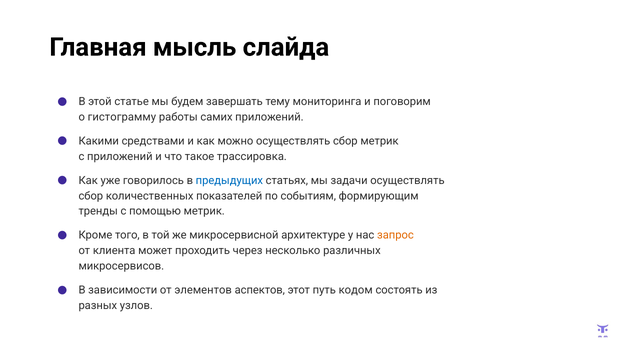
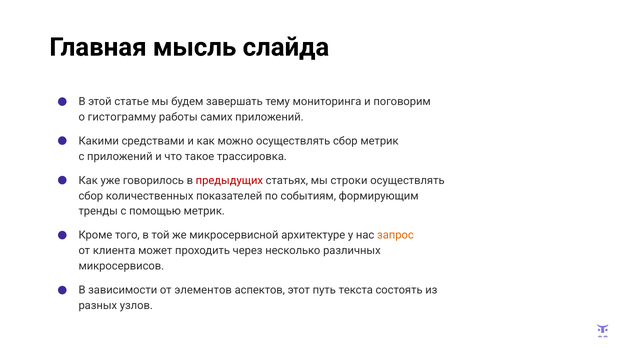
предыдущих colour: blue -> red (229, 181)
задачи: задачи -> строки (349, 181)
кодом: кодом -> текста (356, 290)
